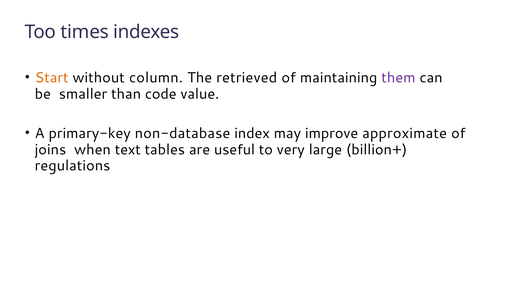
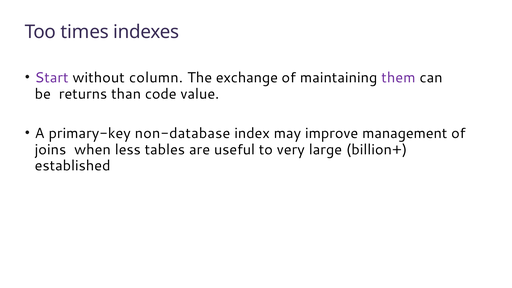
Start colour: orange -> purple (52, 78)
retrieved: retrieved -> exchange (247, 78)
smaller: smaller -> returns (83, 94)
approximate: approximate -> management (405, 133)
text: text -> less (128, 150)
regulations: regulations -> established (73, 166)
